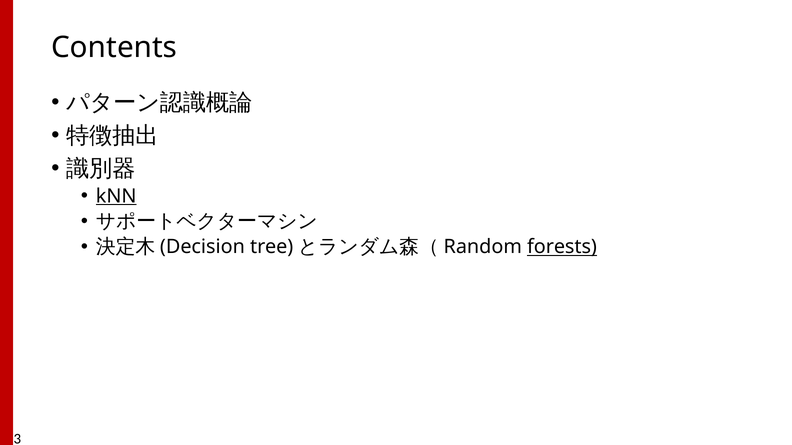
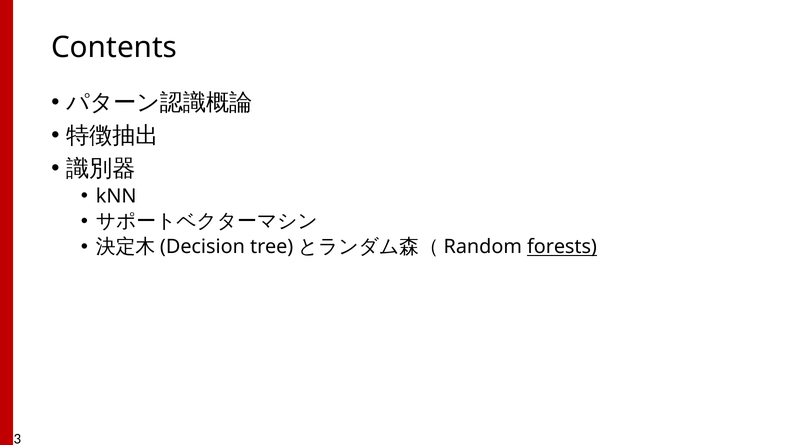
kNN underline: present -> none (116, 196)
